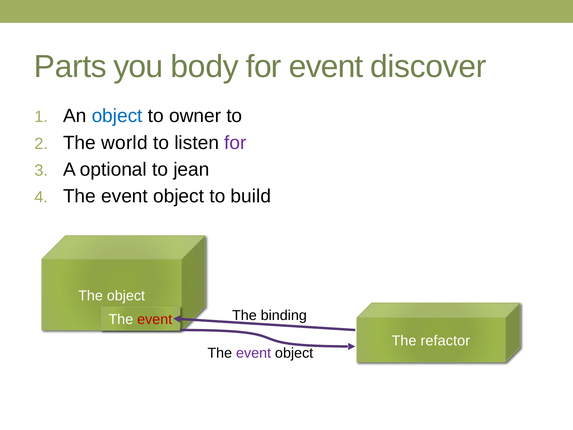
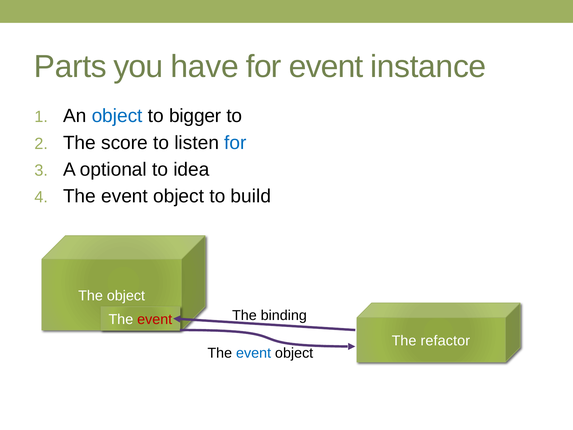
body: body -> have (205, 67)
discover: discover -> instance (428, 67)
owner: owner -> bigger (195, 116)
world: world -> score (125, 143)
for colour: purple -> blue (235, 143)
jean: jean -> idea (191, 169)
event colour: purple -> blue (254, 353)
